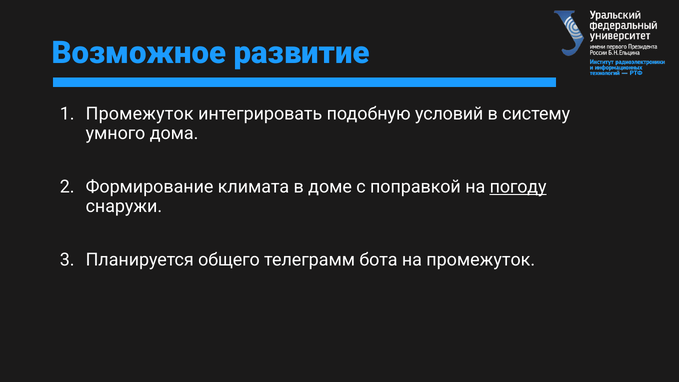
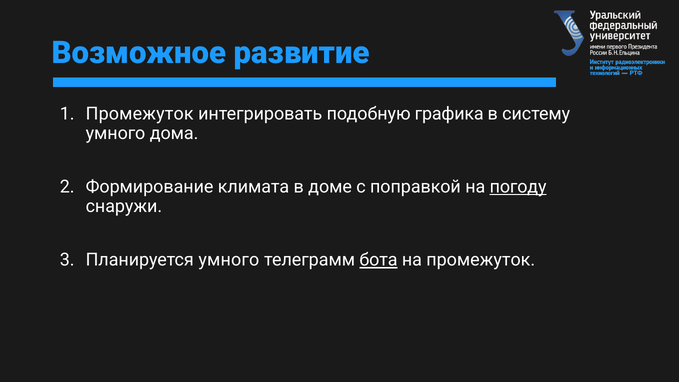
условий: условий -> графика (449, 114)
Планируется общего: общего -> умного (229, 260)
бота underline: none -> present (378, 260)
